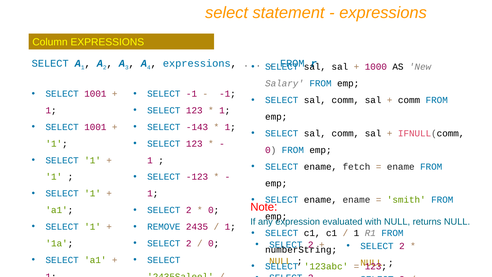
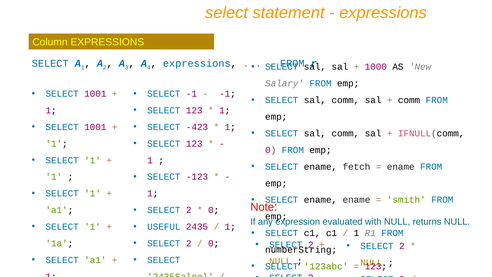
-143: -143 -> -423 (197, 127)
REMOVE: REMOVE -> USEFUL (164, 227)
